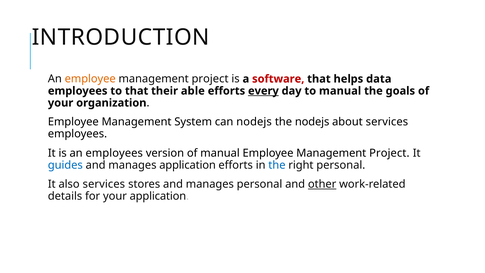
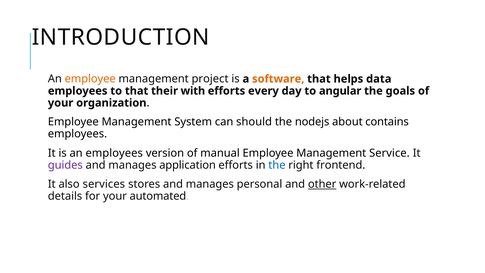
software colour: red -> orange (278, 79)
able: able -> with (193, 91)
every underline: present -> none (263, 91)
to manual: manual -> angular (340, 91)
can nodejs: nodejs -> should (254, 122)
about services: services -> contains (387, 122)
manual Employee Management Project: Project -> Service (389, 153)
guides colour: blue -> purple (65, 165)
right personal: personal -> frontend (341, 165)
your application: application -> automated (158, 196)
